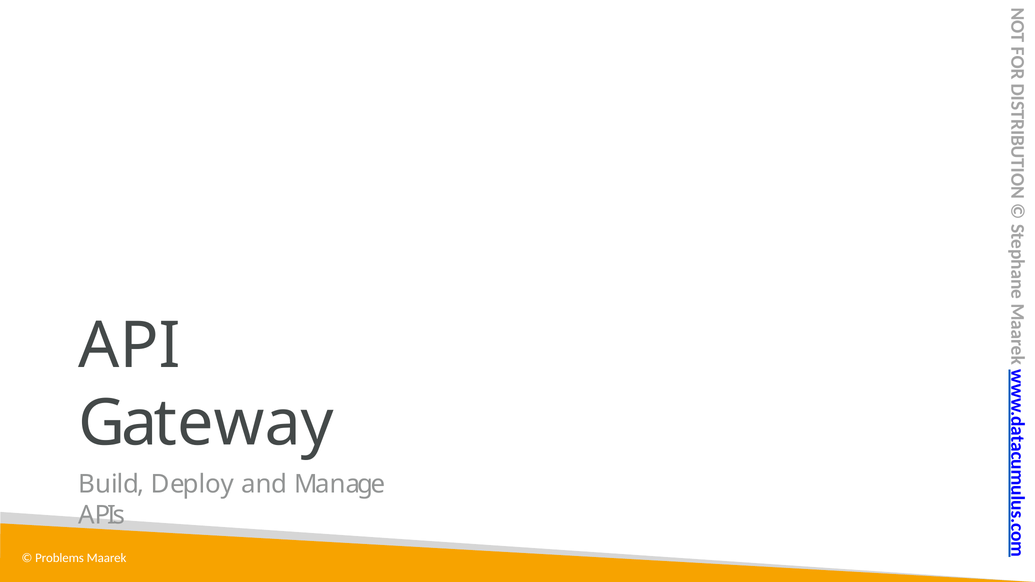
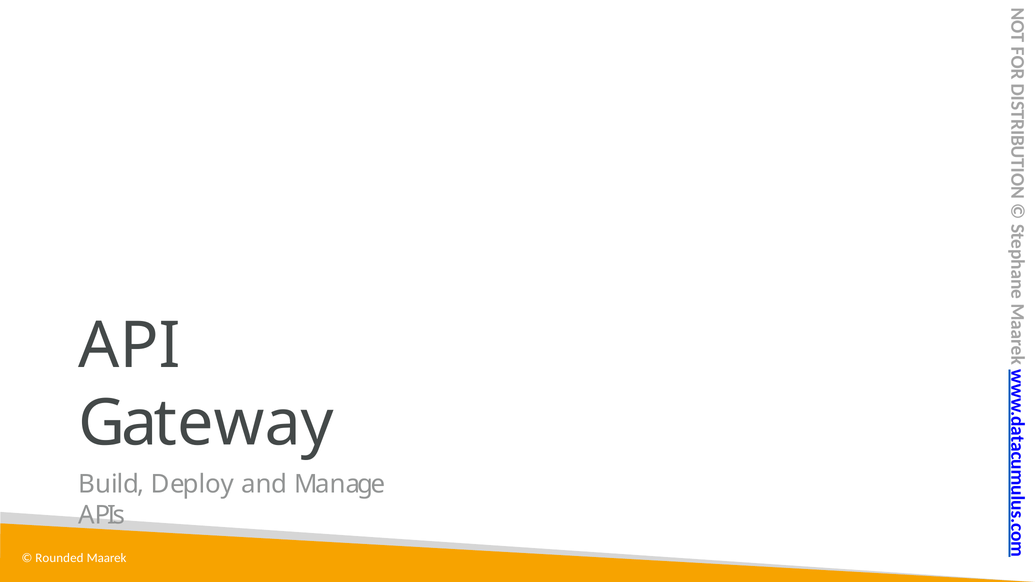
Problems: Problems -> Rounded (59, 558)
